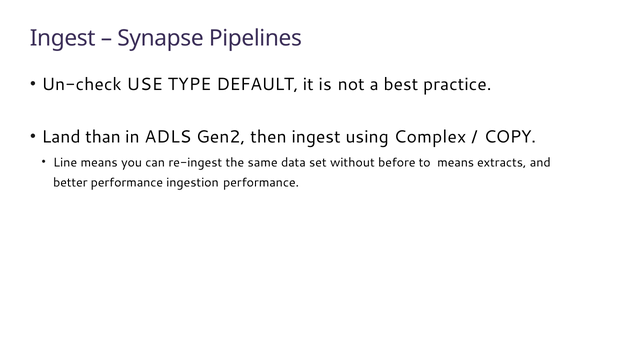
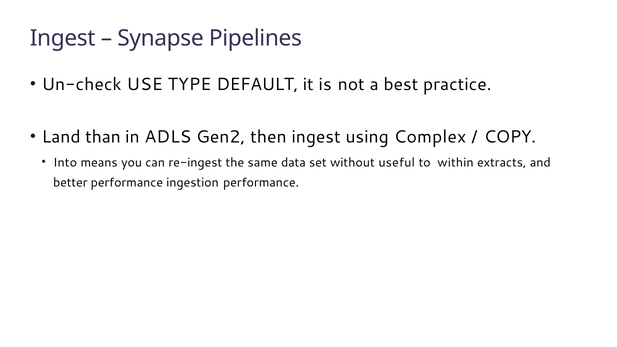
Line: Line -> Into (65, 162)
before: before -> useful (397, 162)
to means: means -> within (456, 162)
